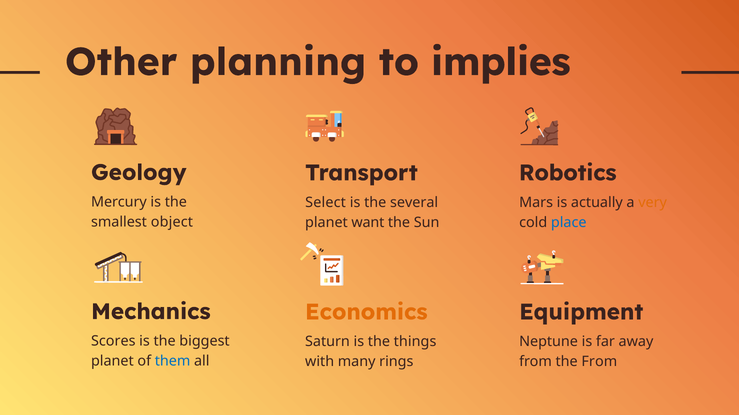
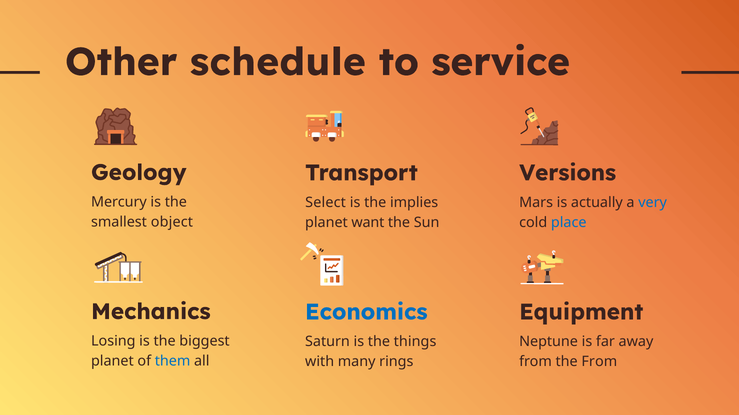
planning: planning -> schedule (278, 62)
implies: implies -> service (501, 62)
Robotics: Robotics -> Versions (568, 173)
several: several -> implies (414, 203)
very colour: orange -> blue (653, 203)
Economics colour: orange -> blue (366, 313)
Scores: Scores -> Losing (113, 342)
